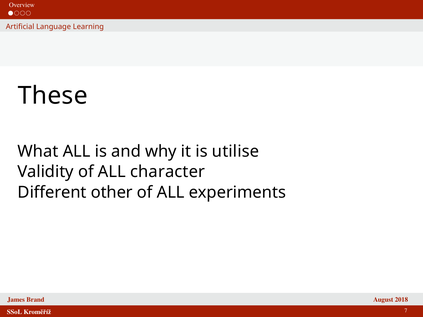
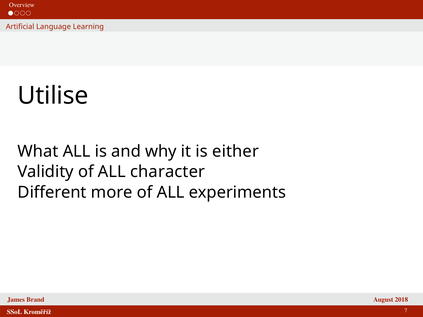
These: These -> Utilise (53, 96)
utilise: utilise -> either (236, 151)
other: other -> more (112, 193)
